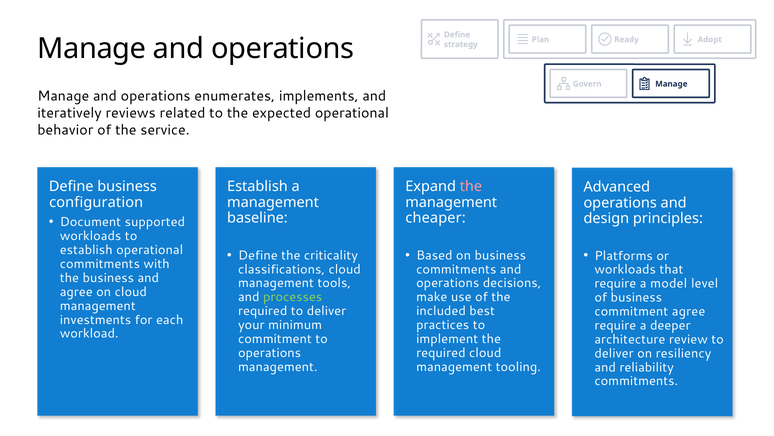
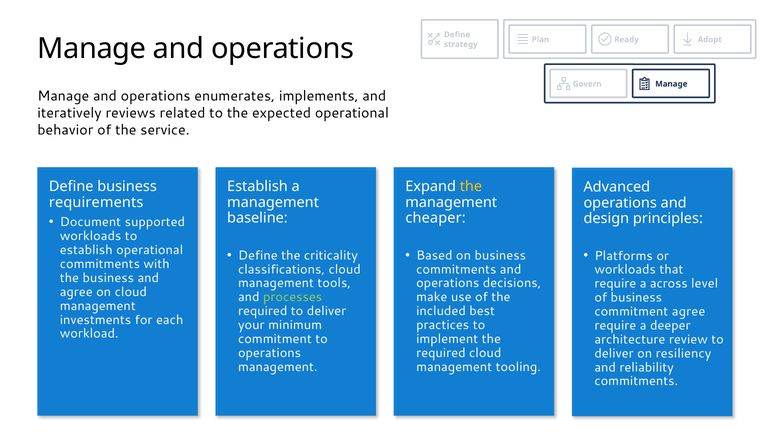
the colour: pink -> yellow (471, 186)
configuration: configuration -> requirements (96, 202)
model: model -> across (669, 283)
